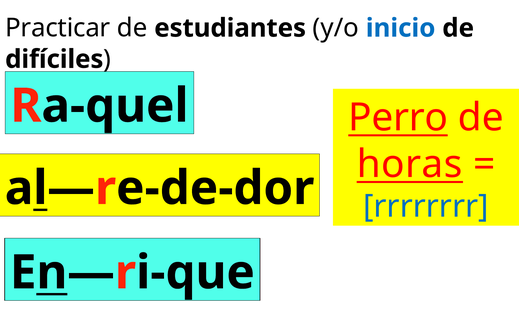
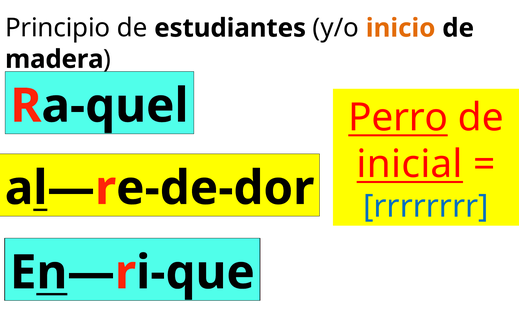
Practicar: Practicar -> Principio (58, 28)
inicio colour: blue -> orange (401, 28)
difíciles: difíciles -> madera (54, 59)
horas: horas -> inicial (410, 164)
